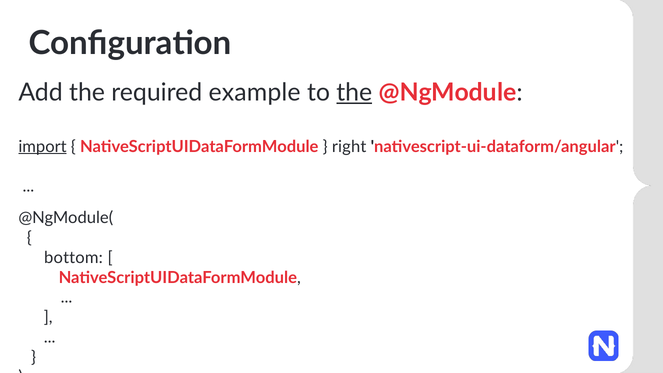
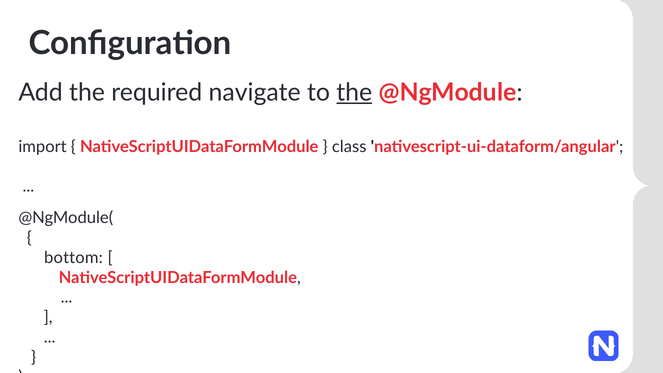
example: example -> navigate (255, 92)
import underline: present -> none (43, 147)
right: right -> class (349, 147)
